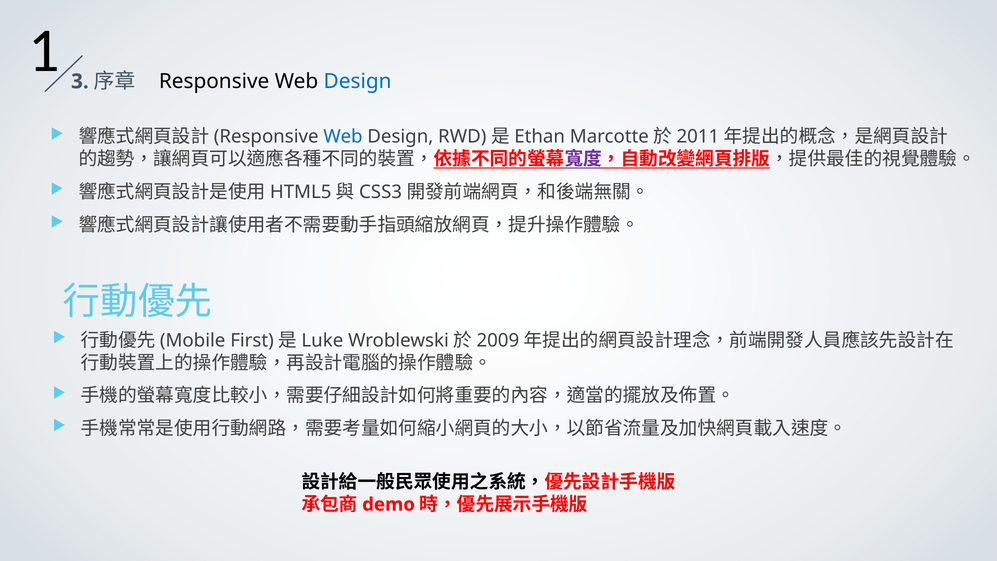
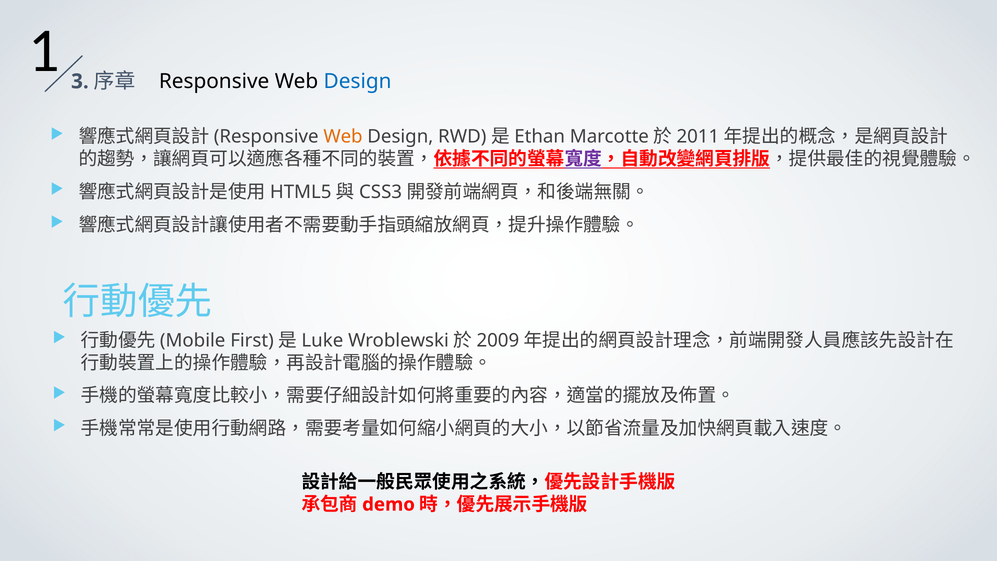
Web colour: blue -> orange (343, 137)
